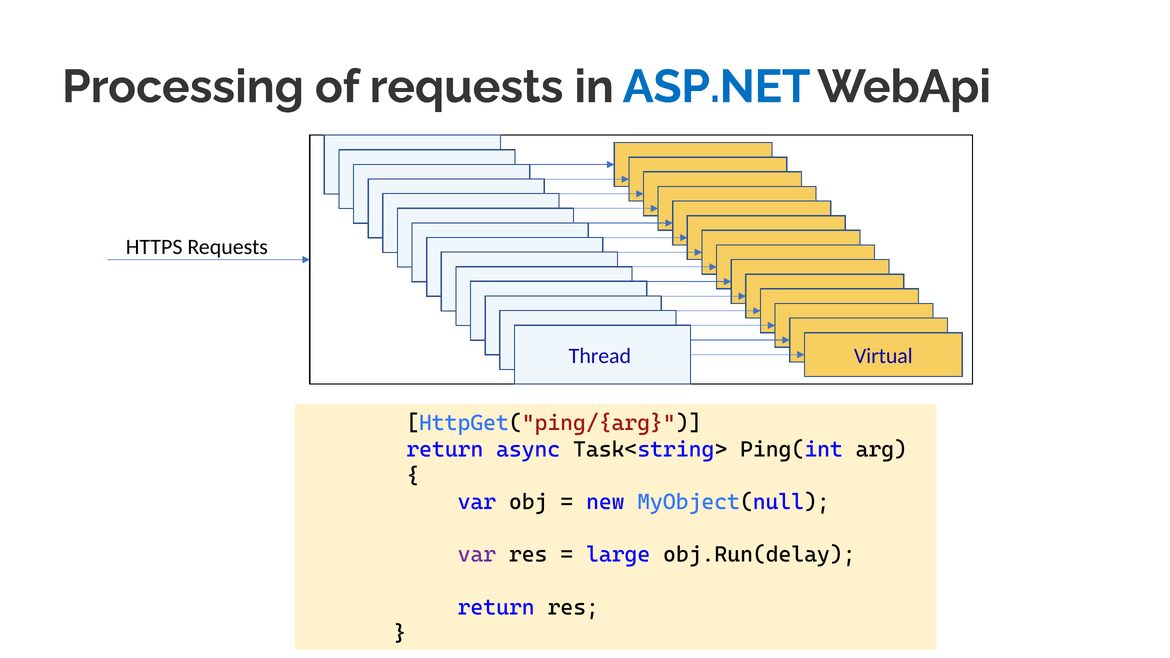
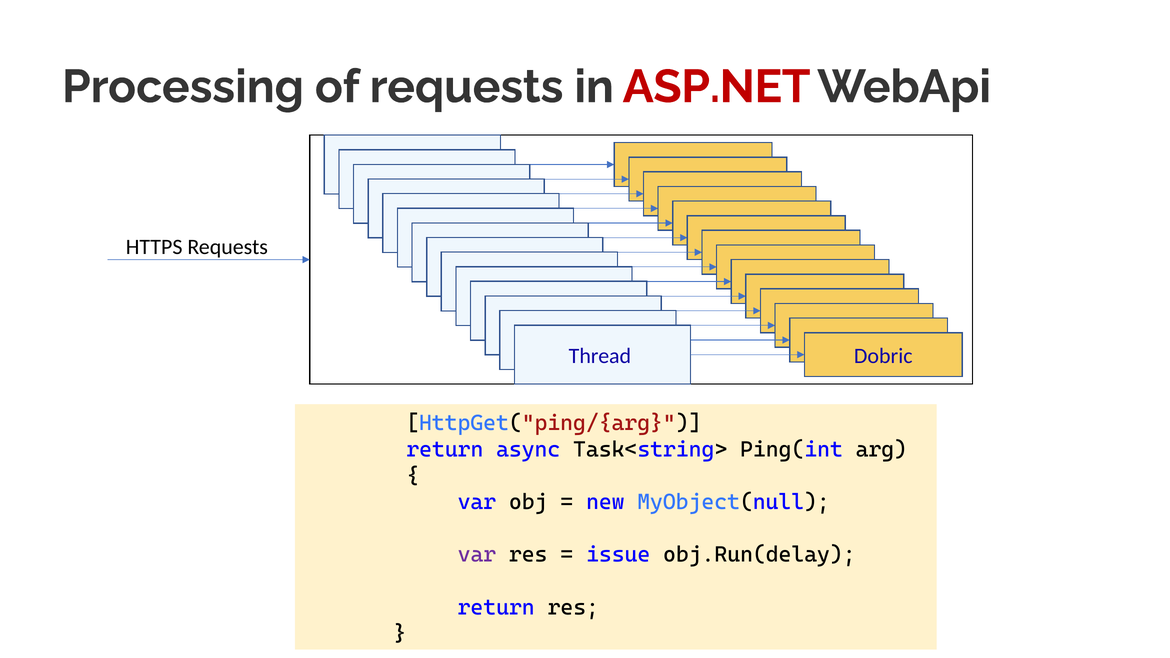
ASP.NET colour: blue -> red (717, 87)
Virtual: Virtual -> Dobric (883, 356)
large: large -> issue (618, 555)
